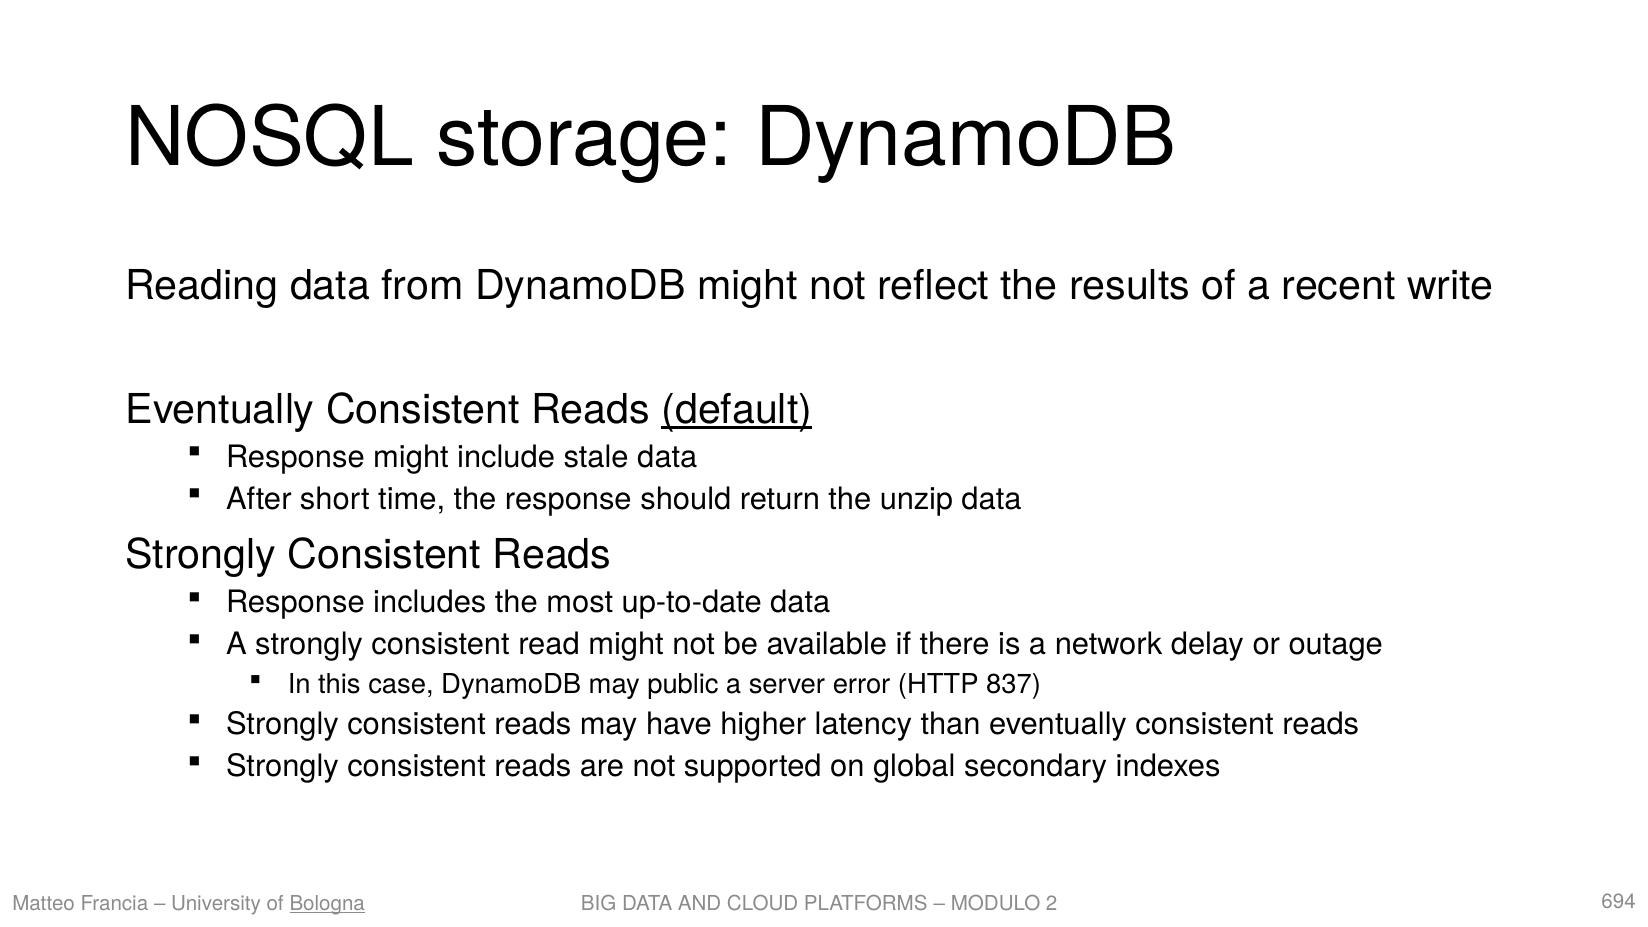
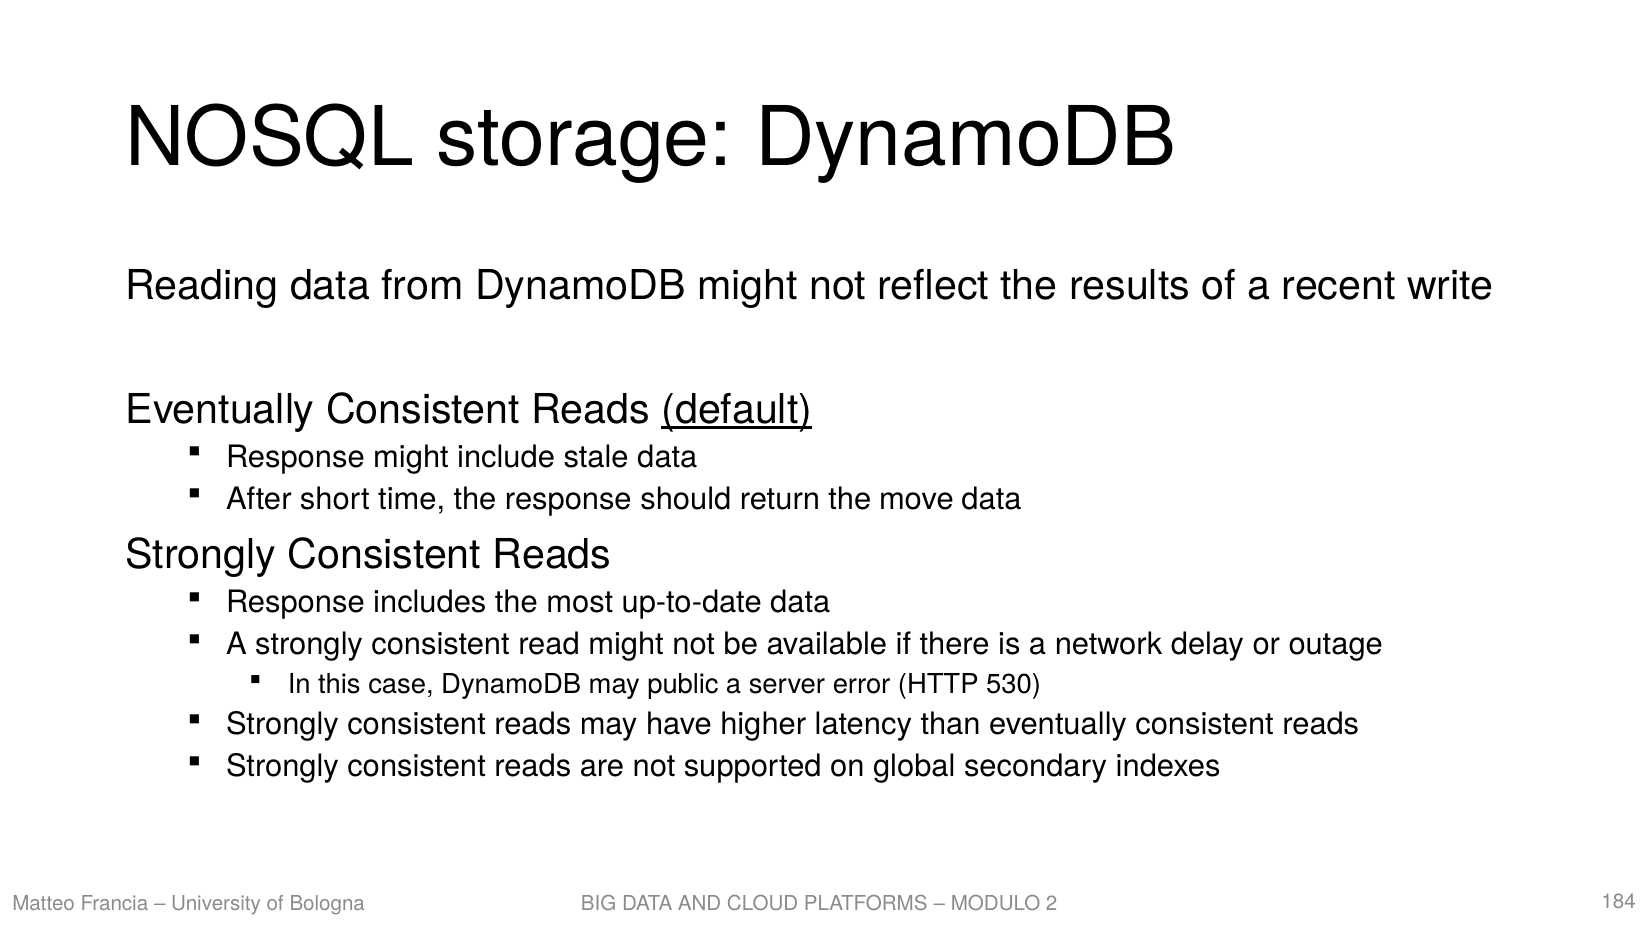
unzip: unzip -> move (917, 499)
837: 837 -> 530 (1014, 685)
Bologna underline: present -> none (327, 904)
694: 694 -> 184 (1619, 901)
